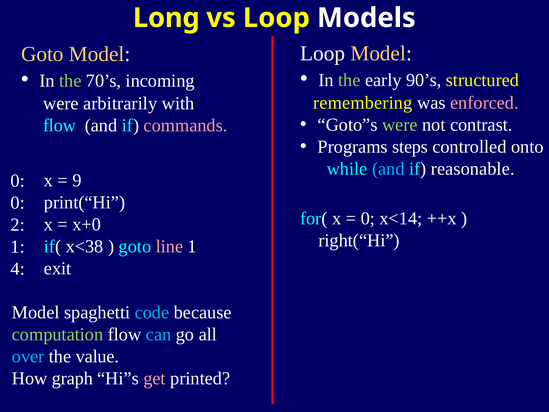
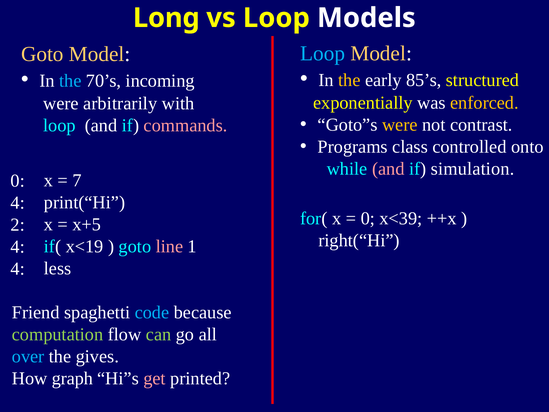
Loop colour: white -> light blue (323, 54)
the colour: light green -> yellow (349, 80)
90’s: 90’s -> 85’s (424, 80)
the colour: light green -> light blue (70, 81)
remembering: remembering -> exponentially (363, 103)
enforced colour: pink -> yellow (484, 103)
were colour: light green -> yellow (400, 125)
flow: flow -> loop (59, 125)
steps: steps -> class (410, 147)
and colour: light blue -> pink (388, 169)
reasonable: reasonable -> simulation (473, 169)
9: 9 -> 7 (77, 180)
0: 0 -> 4 (18, 203)
x<14: x<14 -> x<39 (401, 218)
x+0: x+0 -> x+5 (87, 224)
x<38: x<38 -> x<19 (85, 246)
1: 1 -> 4 (18, 247)
exit: exit -> less (58, 268)
Model: Model -> Friend (36, 312)
can colour: light blue -> light green (159, 334)
value: value -> gives (97, 356)
